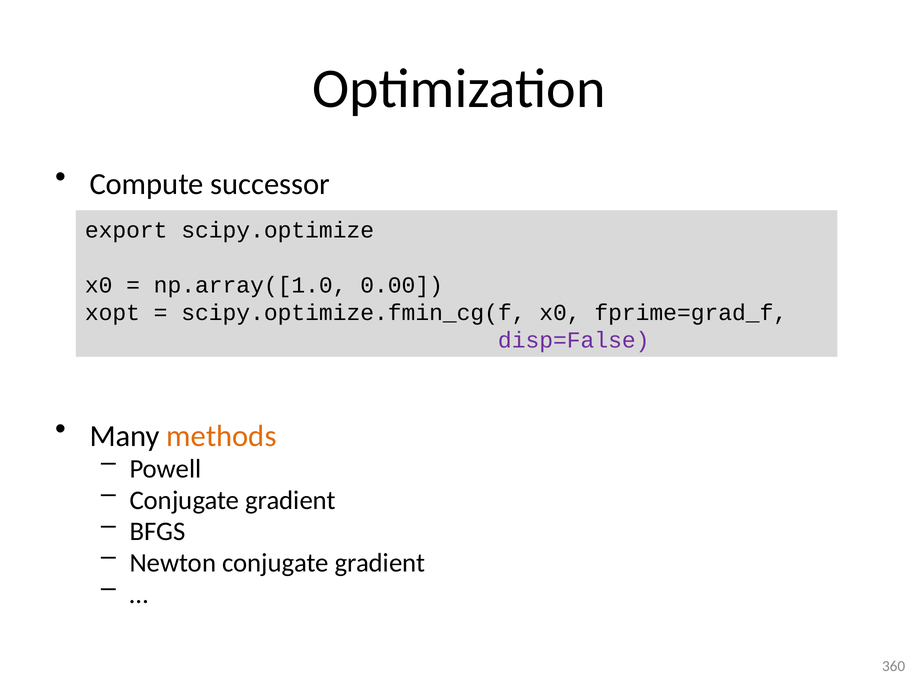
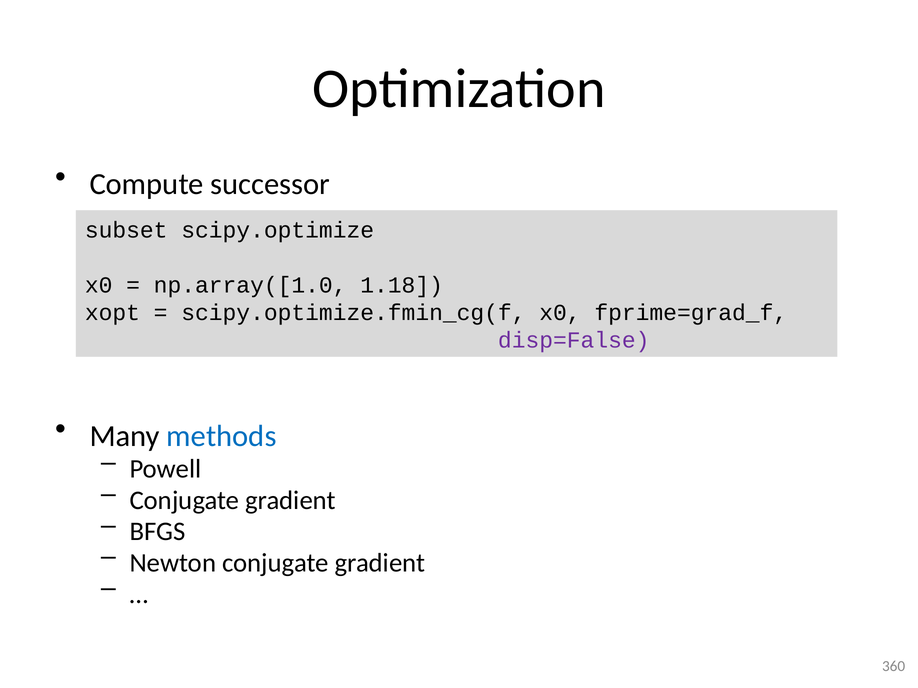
export: export -> subset (126, 230)
0.00: 0.00 -> 1.18 (402, 285)
methods colour: orange -> blue (221, 437)
